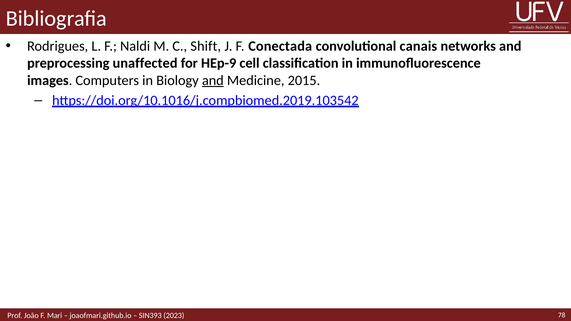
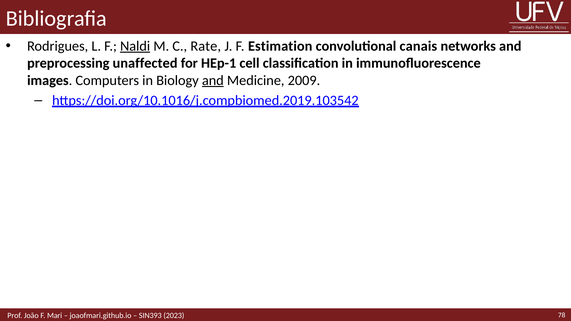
Naldi underline: none -> present (135, 46)
Shift: Shift -> Rate (206, 46)
Conectada: Conectada -> Estimation (280, 46)
HEp-9: HEp-9 -> HEp-1 (219, 63)
2015: 2015 -> 2009 (304, 80)
